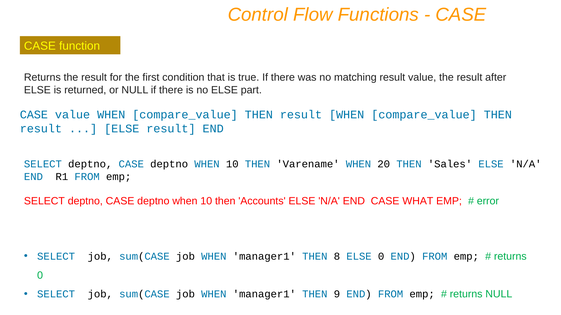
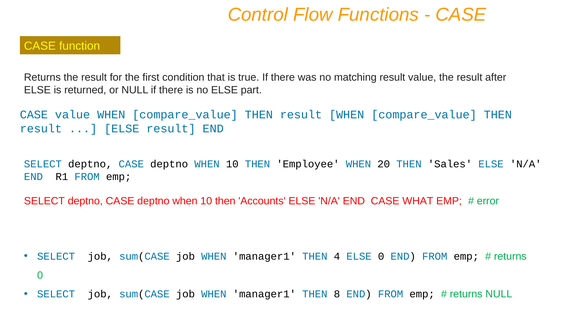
Varename: Varename -> Employee (308, 164)
8: 8 -> 4 (337, 257)
9: 9 -> 8 (337, 295)
